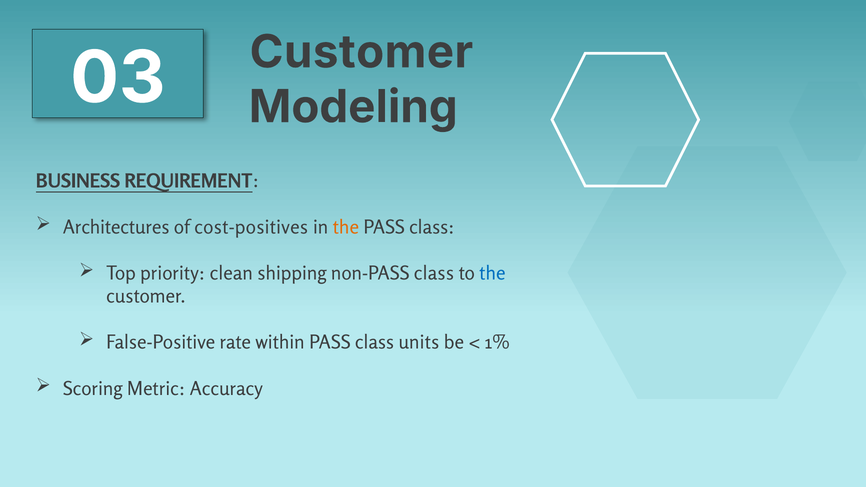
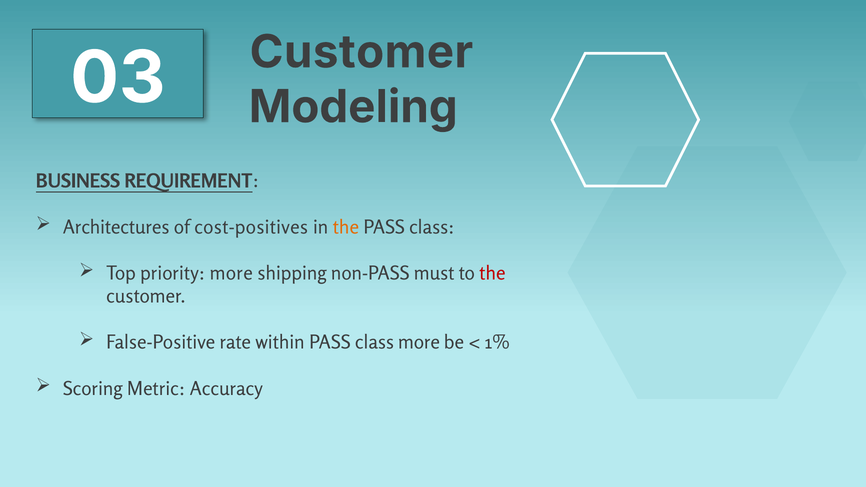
priority clean: clean -> more (231, 273)
non-PASS class: class -> must (434, 273)
the colour: blue -> red (492, 273)
class units: units -> more (419, 343)
